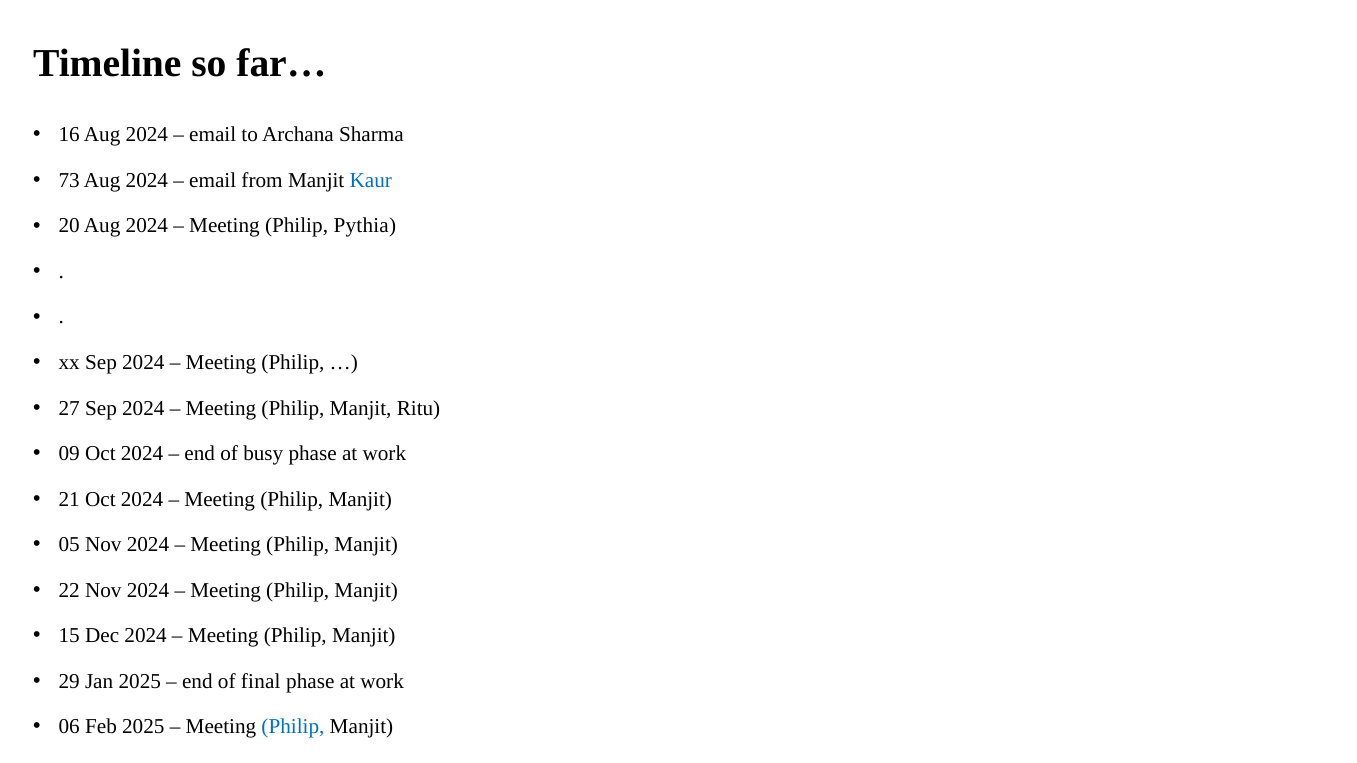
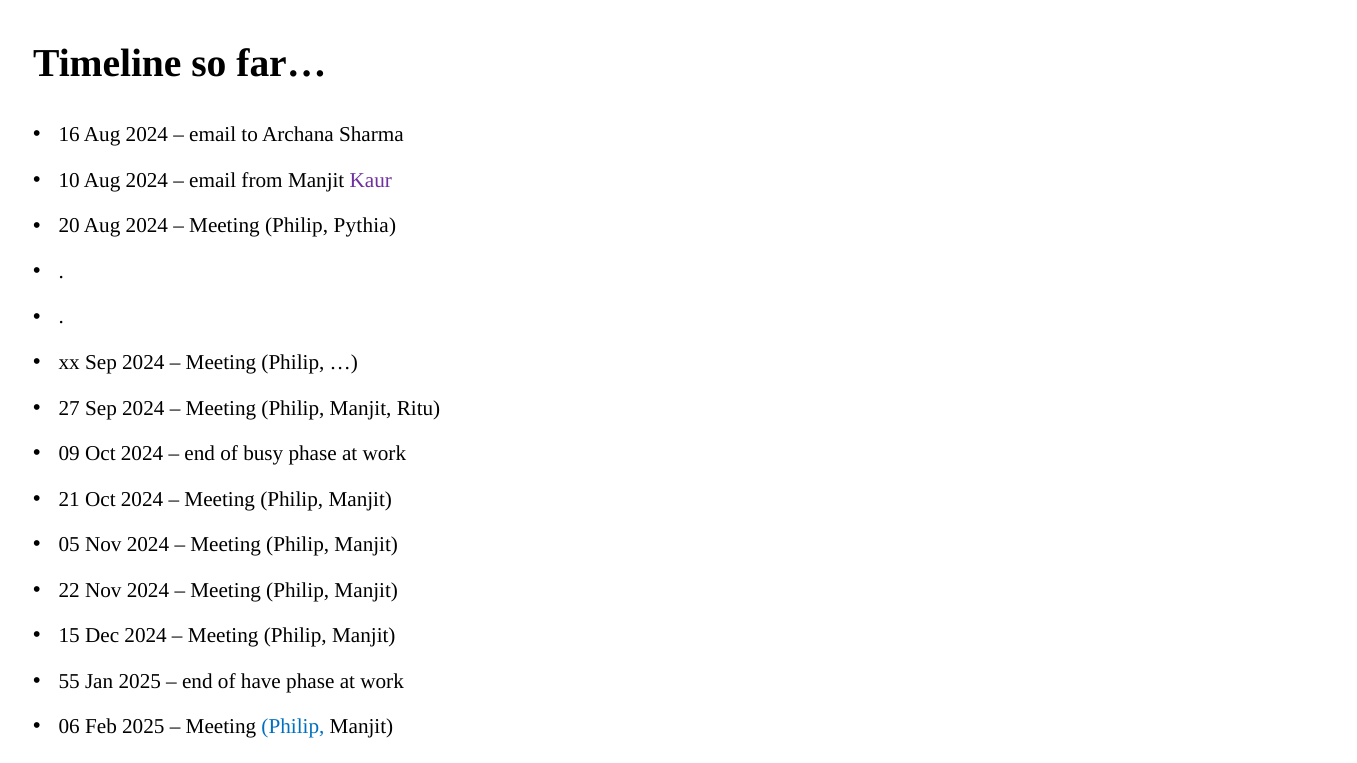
73: 73 -> 10 (69, 180)
Kaur colour: blue -> purple (371, 180)
29: 29 -> 55 (69, 682)
final: final -> have (261, 682)
